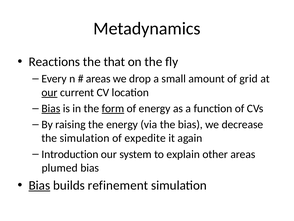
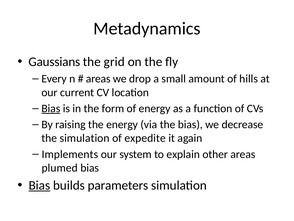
Reactions: Reactions -> Gaussians (54, 62)
that: that -> grid (114, 62)
grid: grid -> hills (249, 79)
our underline: present -> none (50, 92)
form underline: present -> none (113, 108)
Introduction: Introduction -> Implements (70, 154)
refinement: refinement -> parameters (118, 185)
